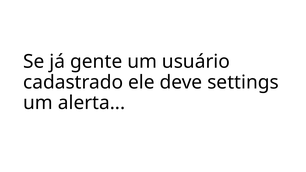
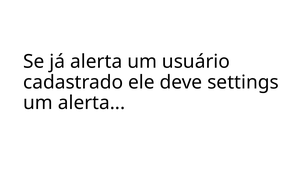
já gente: gente -> alerta (96, 62)
